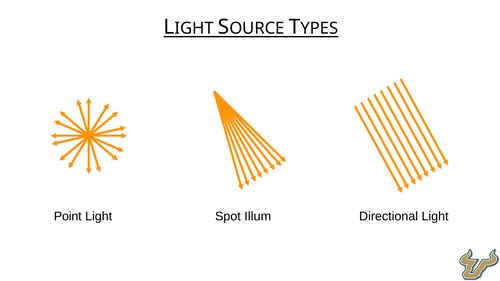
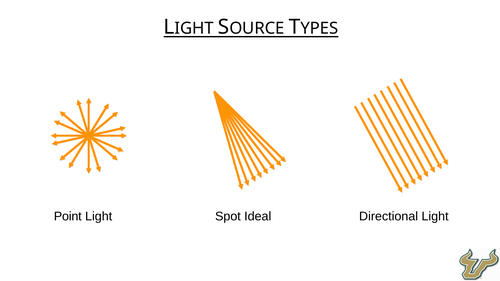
Illum: Illum -> Ideal (258, 216)
